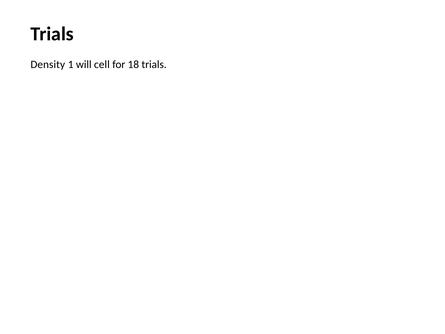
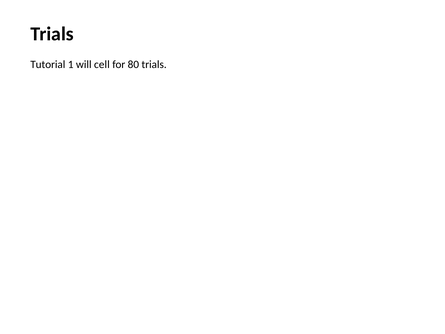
Density: Density -> Tutorial (48, 64)
18: 18 -> 80 (133, 64)
